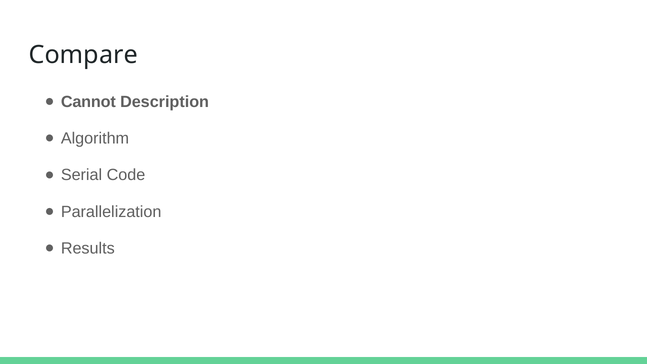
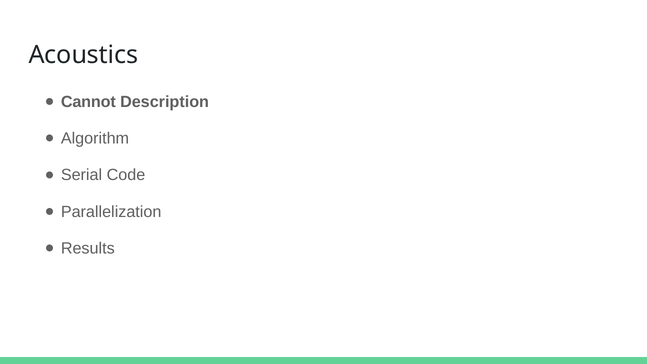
Compare: Compare -> Acoustics (83, 55)
